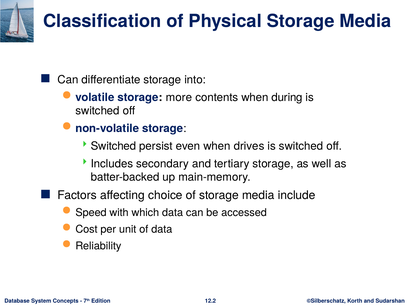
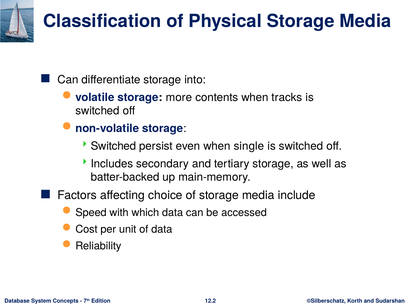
during: during -> tracks (287, 98)
drives: drives -> single (249, 146)
